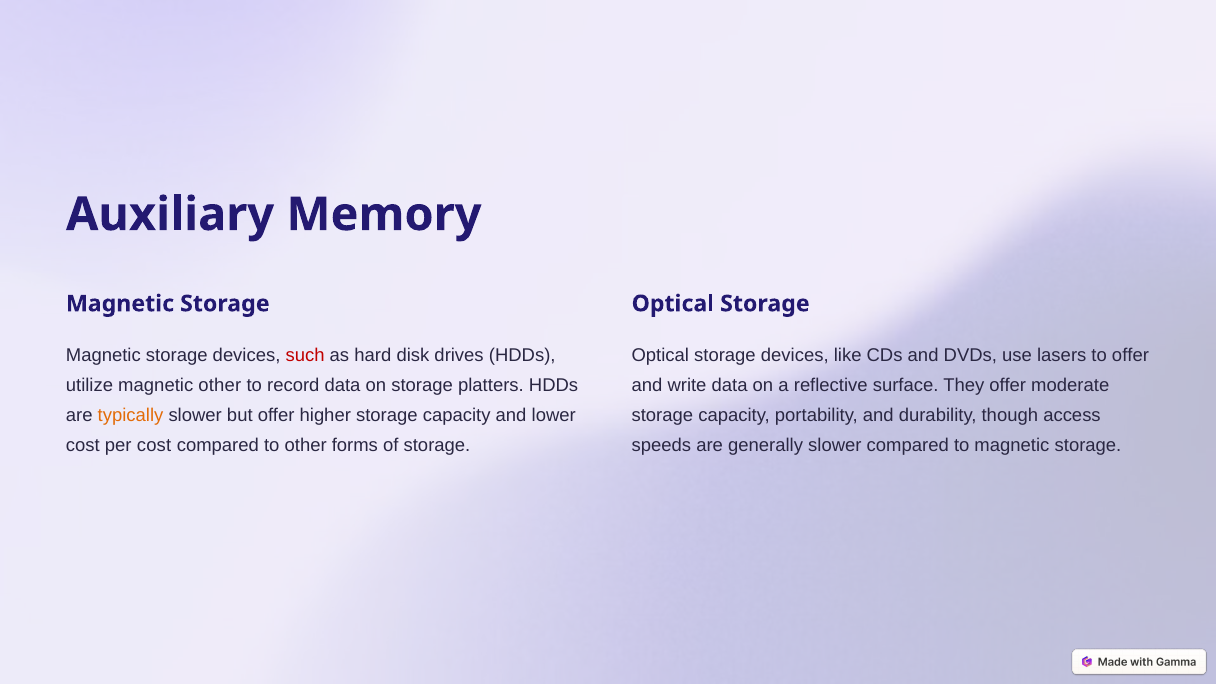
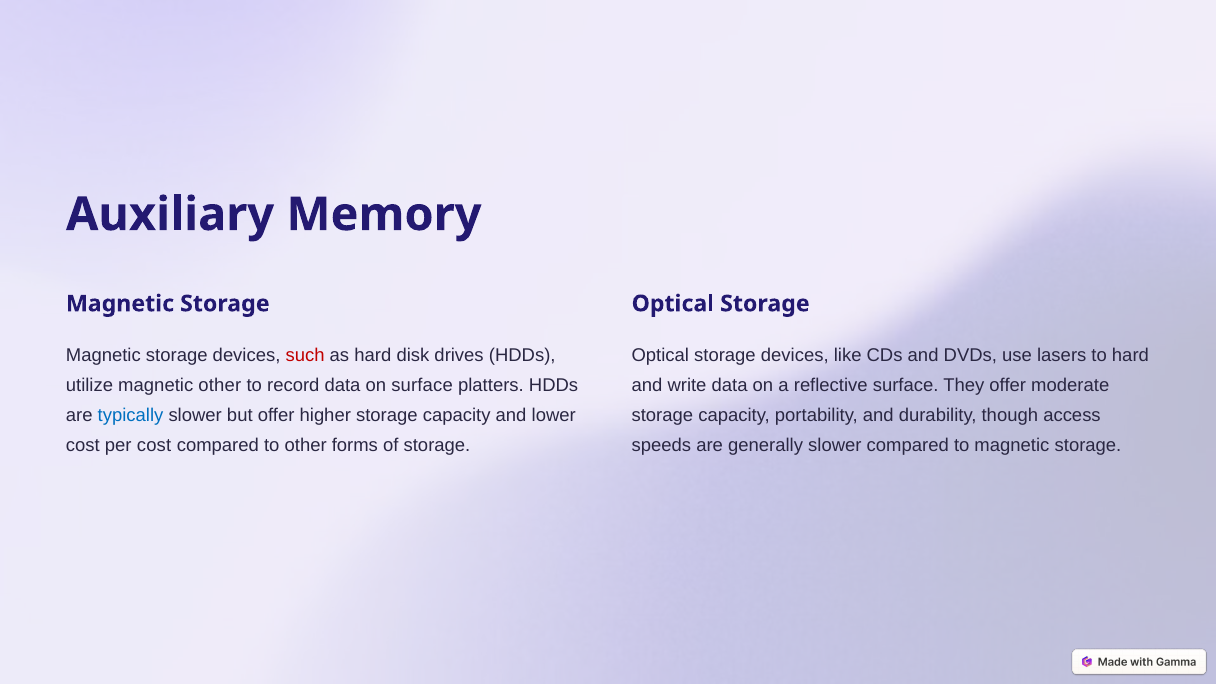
to offer: offer -> hard (1130, 356)
on storage: storage -> surface (422, 386)
typically colour: orange -> blue (131, 416)
